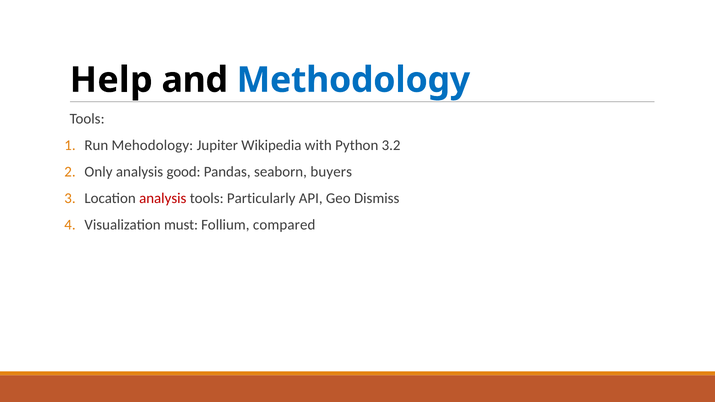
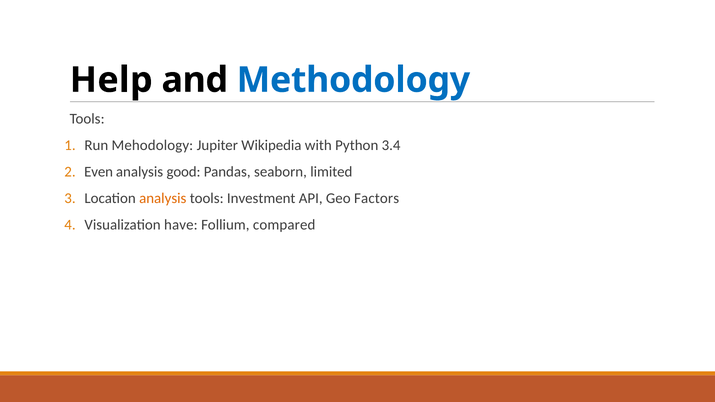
3.2: 3.2 -> 3.4 (391, 145)
Only: Only -> Even (99, 172)
buyers: buyers -> limited (331, 172)
analysis colour: red -> orange (163, 199)
Particularly: Particularly -> Investment (261, 199)
Dismiss: Dismiss -> Factors (377, 199)
must: must -> have (181, 225)
